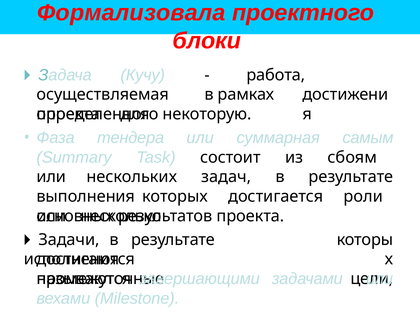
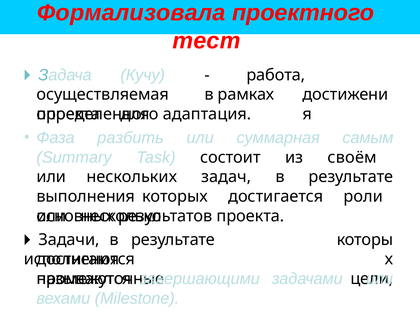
блоки: блоки -> тест (206, 41)
некоторую: некоторую -> адаптация (207, 114)
тендера: тендера -> разбить (130, 138)
сбоям: сбоям -> своём (352, 157)
